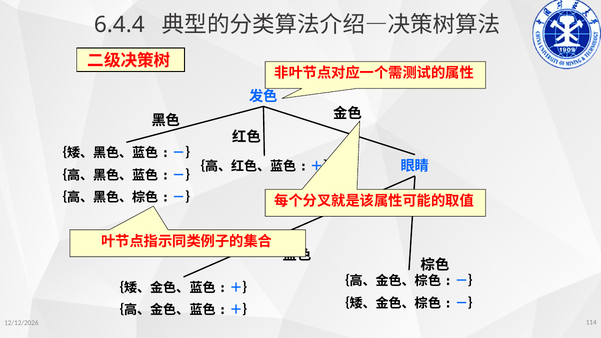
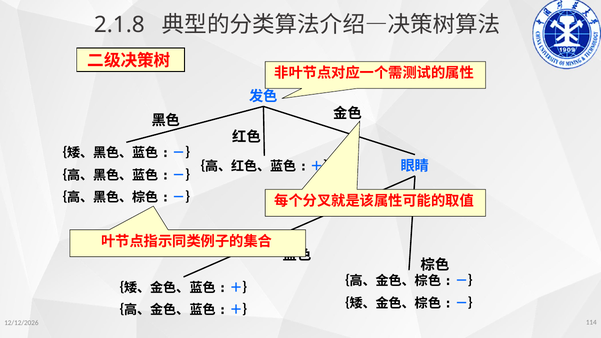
6.4.4: 6.4.4 -> 2.1.8 (119, 25)
